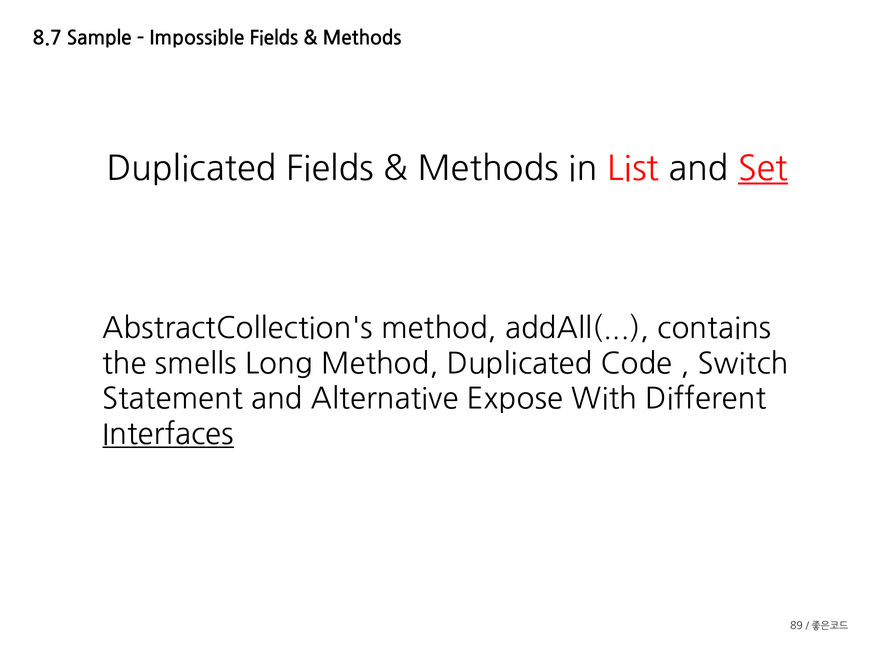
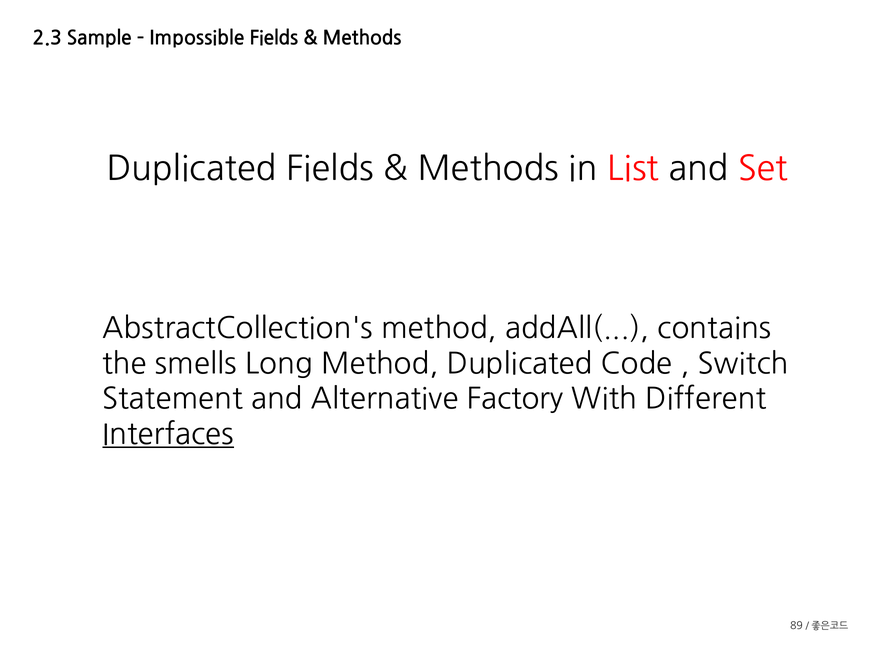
8.7: 8.7 -> 2.3 (47, 38)
Set underline: present -> none (763, 169)
Expose: Expose -> Factory (515, 399)
